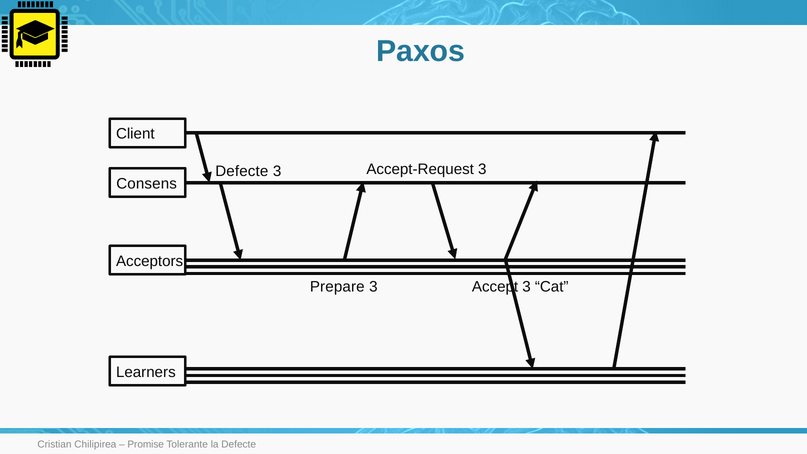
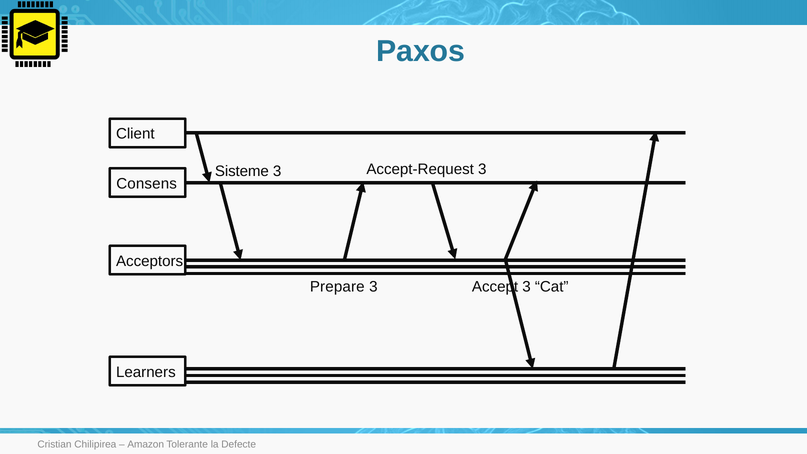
Defecte: Defecte -> Sisteme (242, 171)
Promise: Promise -> Amazon (146, 444)
